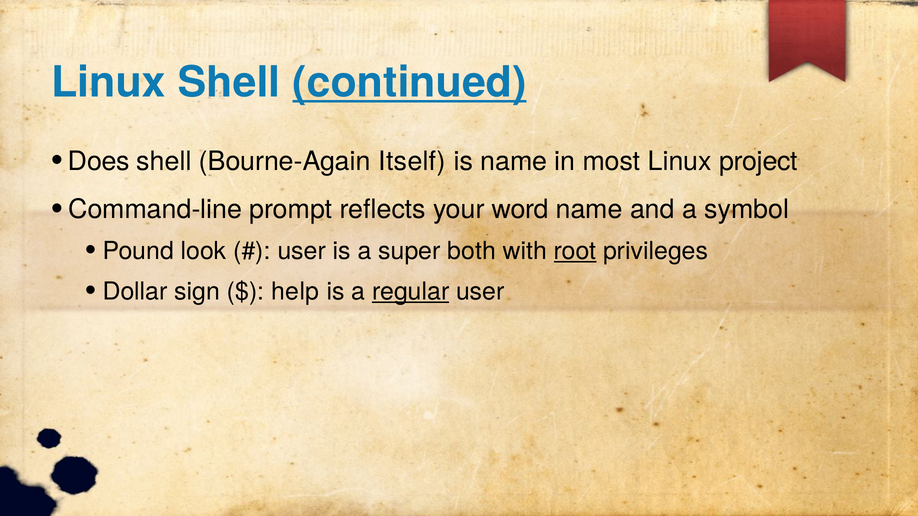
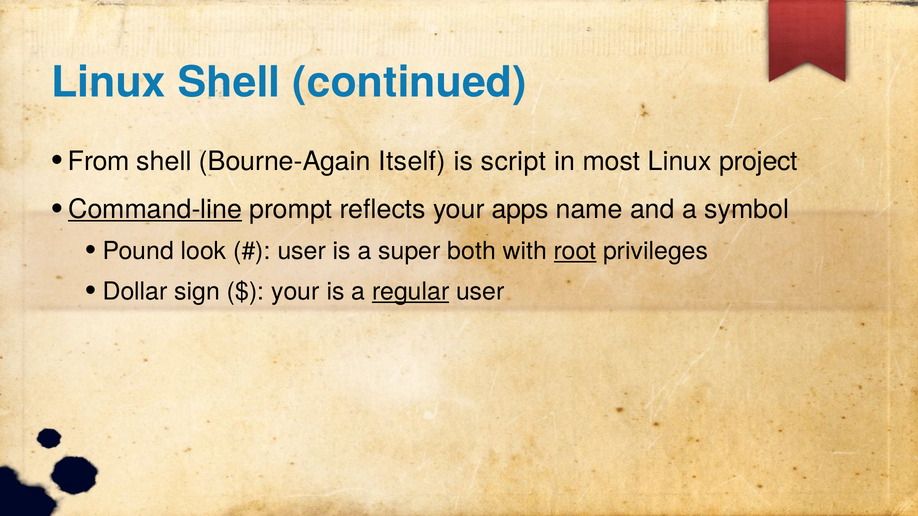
continued underline: present -> none (409, 83)
Does: Does -> From (99, 161)
is name: name -> script (514, 161)
Command-line underline: none -> present (155, 209)
word: word -> apps (520, 209)
help: help -> your (295, 292)
